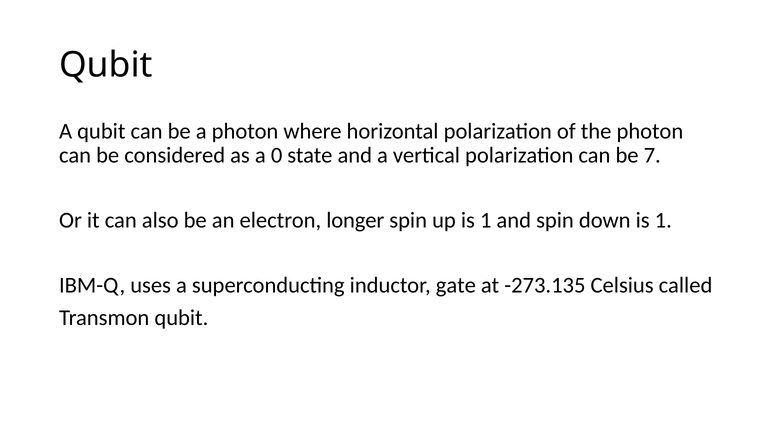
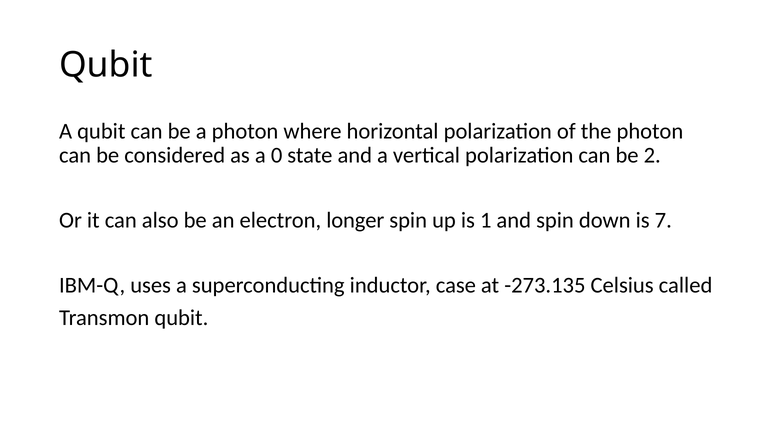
7: 7 -> 2 (652, 155)
down is 1: 1 -> 7 (663, 220)
gate: gate -> case (456, 285)
